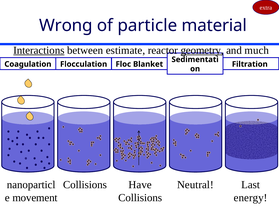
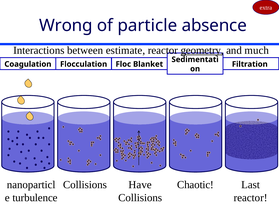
material: material -> absence (214, 26)
Interactions underline: present -> none (39, 50)
Neutral: Neutral -> Chaotic (195, 185)
movement: movement -> turbulence (35, 198)
energy: energy -> reactor (251, 198)
